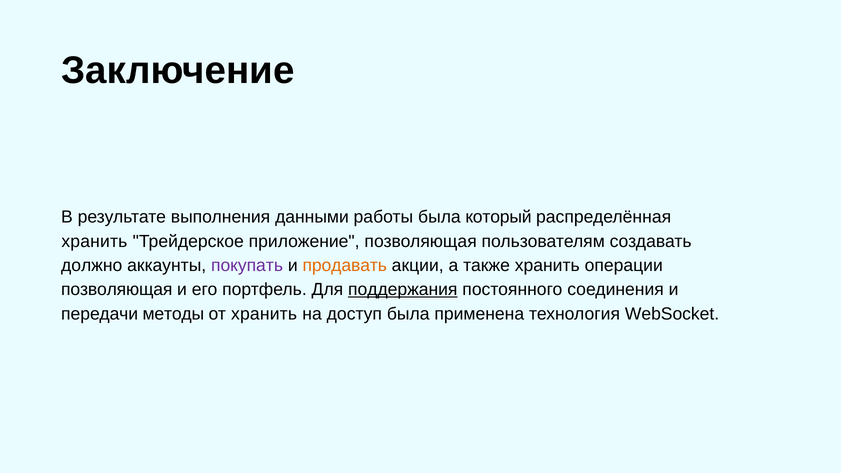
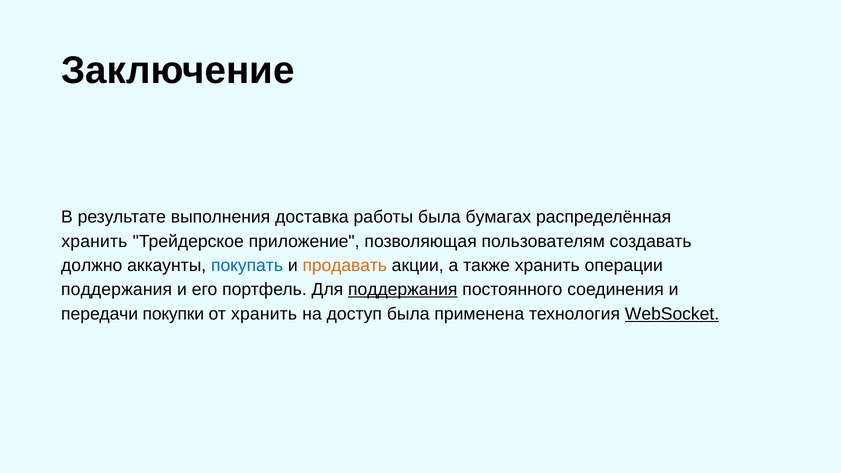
данными: данными -> доставка (312, 217)
который: который -> бумагах (498, 217)
покупать colour: purple -> blue (247, 266)
позволяющая: позволяющая -> поддержания (117, 290)
методы: методы -> покупки (173, 314)
WebSocket underline: none -> present (672, 314)
